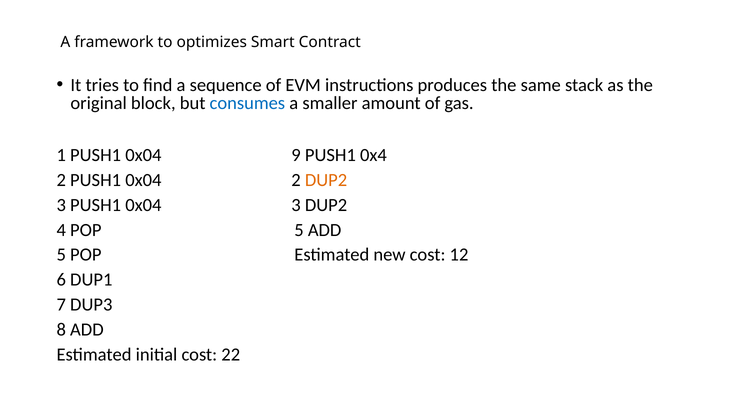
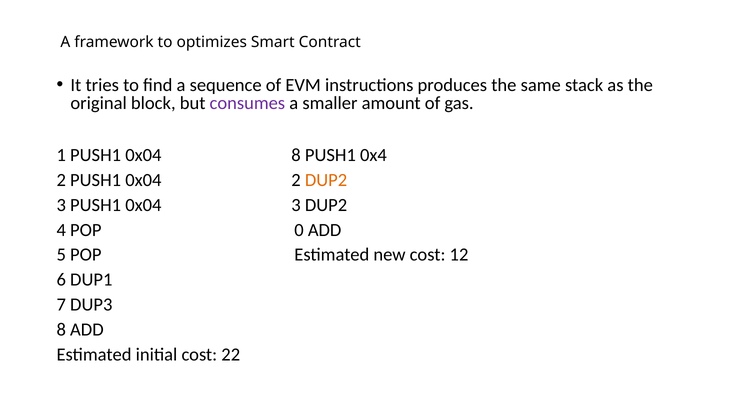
consumes colour: blue -> purple (247, 103)
0x04 9: 9 -> 8 (296, 155)
POP 5: 5 -> 0 (299, 230)
